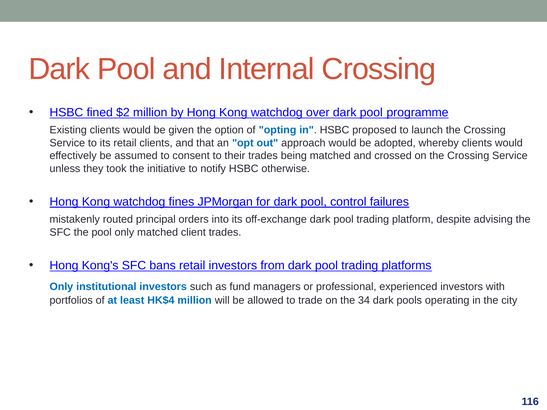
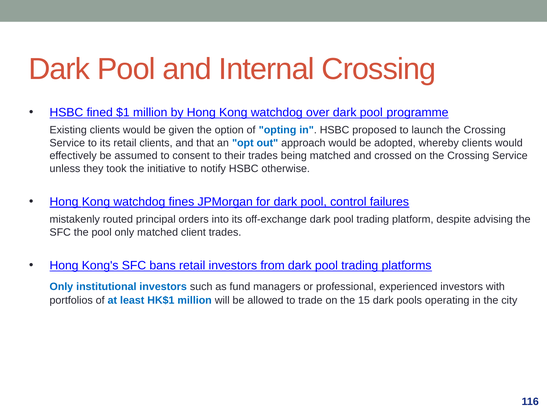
$2: $2 -> $1 (123, 113)
HK$4: HK$4 -> HK$1 (161, 301)
34: 34 -> 15 (364, 301)
